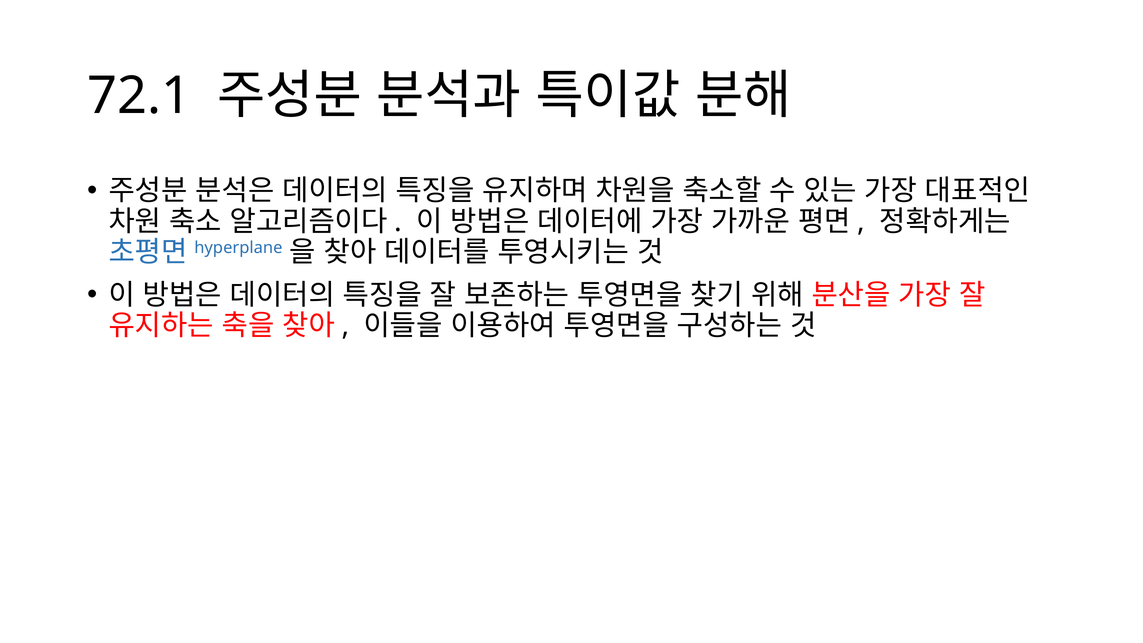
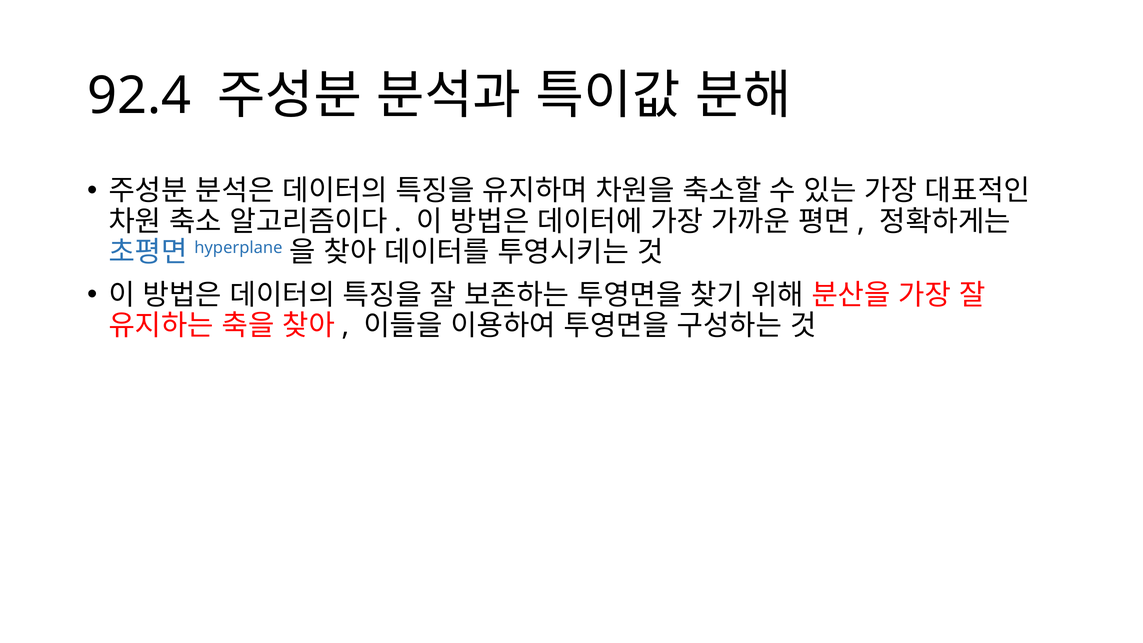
72.1: 72.1 -> 92.4 (139, 96)
